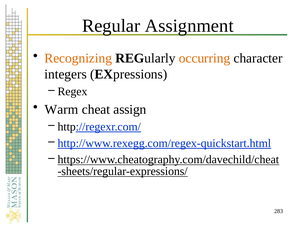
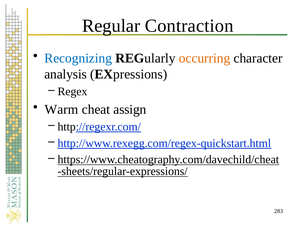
Assignment: Assignment -> Contraction (189, 26)
Recognizing colour: orange -> blue (78, 58)
integers: integers -> analysis (66, 74)
